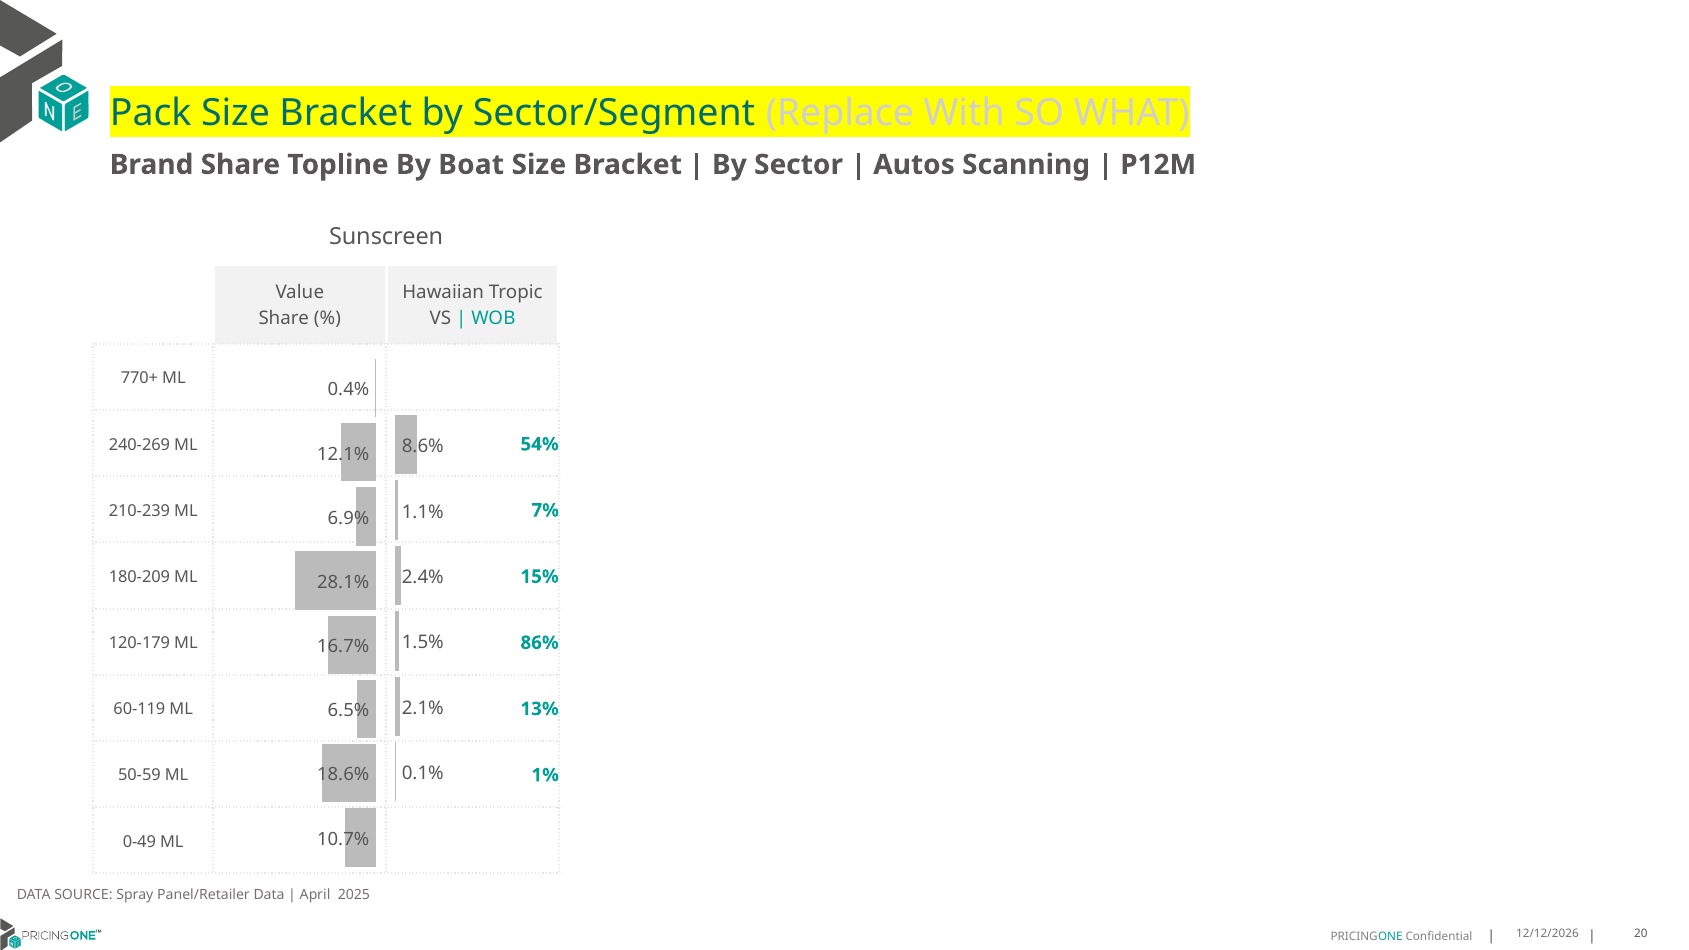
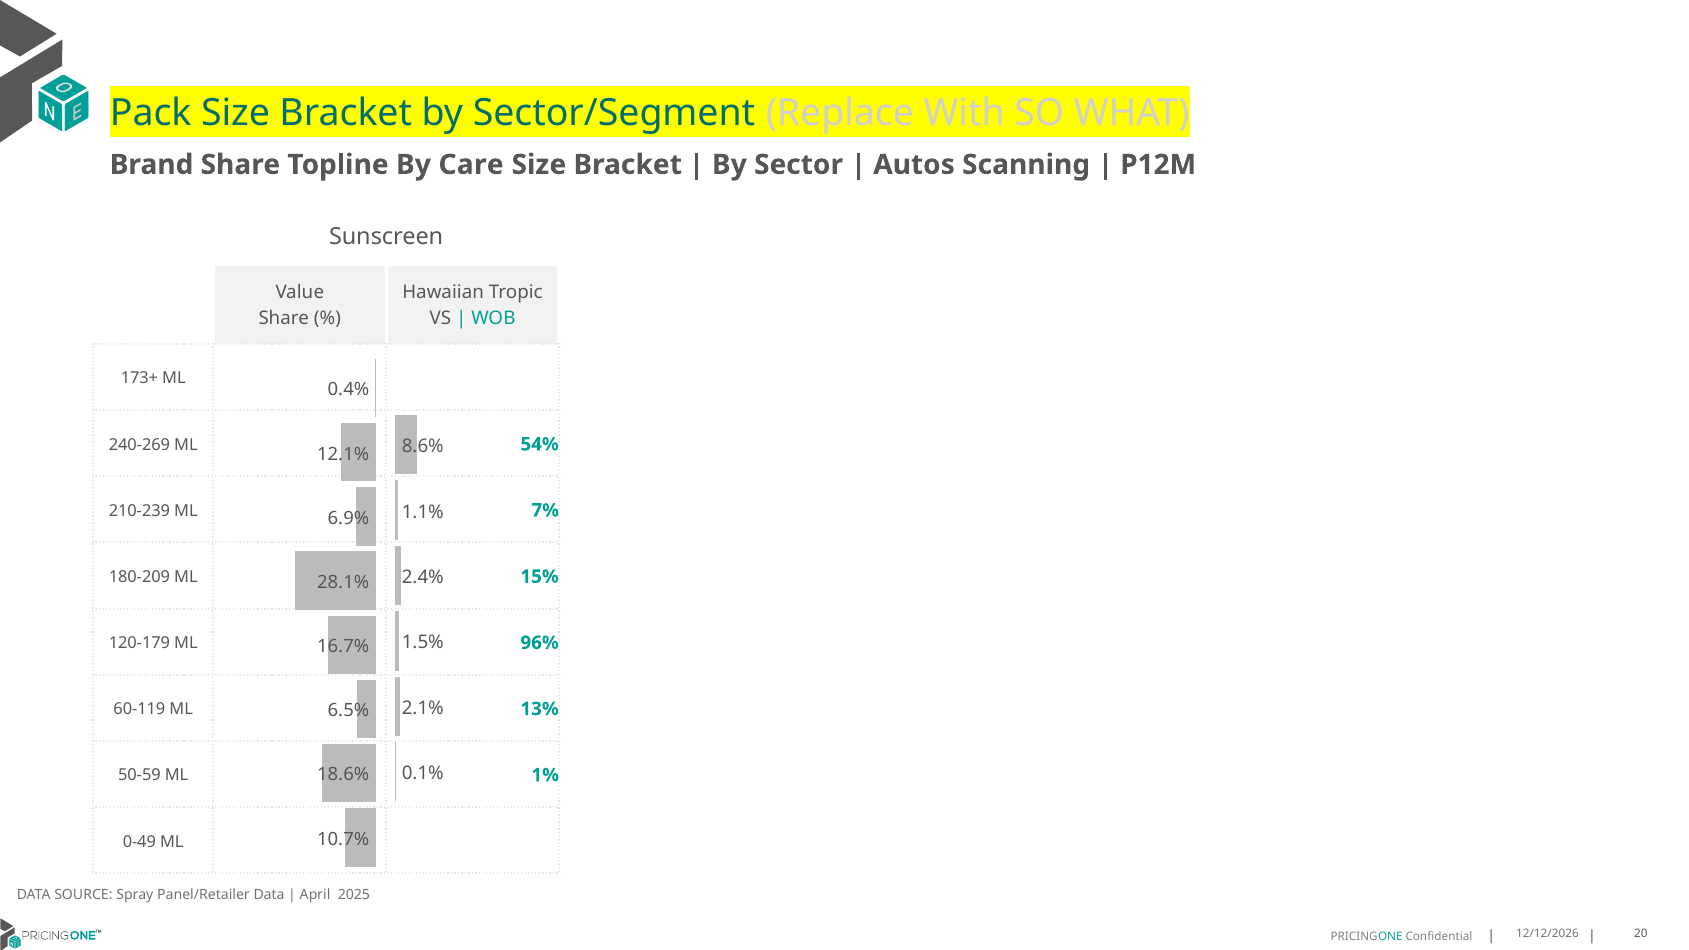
Boat: Boat -> Care (471, 165)
770+: 770+ -> 173+ (139, 379)
86%: 86% -> 96% (540, 643)
